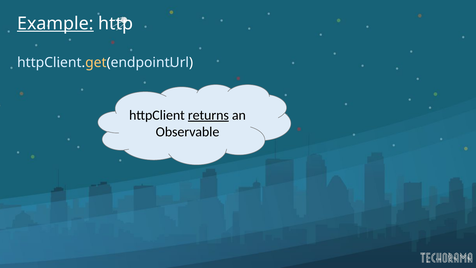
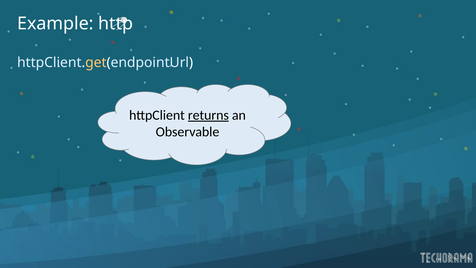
Example underline: present -> none (55, 23)
